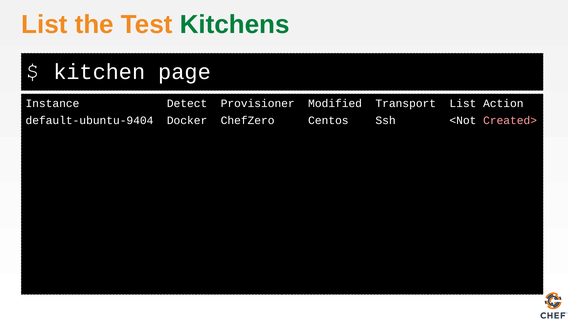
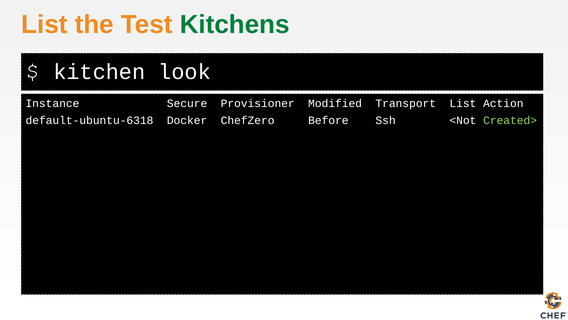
page: page -> look (185, 72)
Detect: Detect -> Secure (187, 103)
default-ubuntu-9404: default-ubuntu-9404 -> default-ubuntu-6318 (89, 120)
Centos: Centos -> Before (328, 120)
Created> colour: pink -> light green (510, 120)
